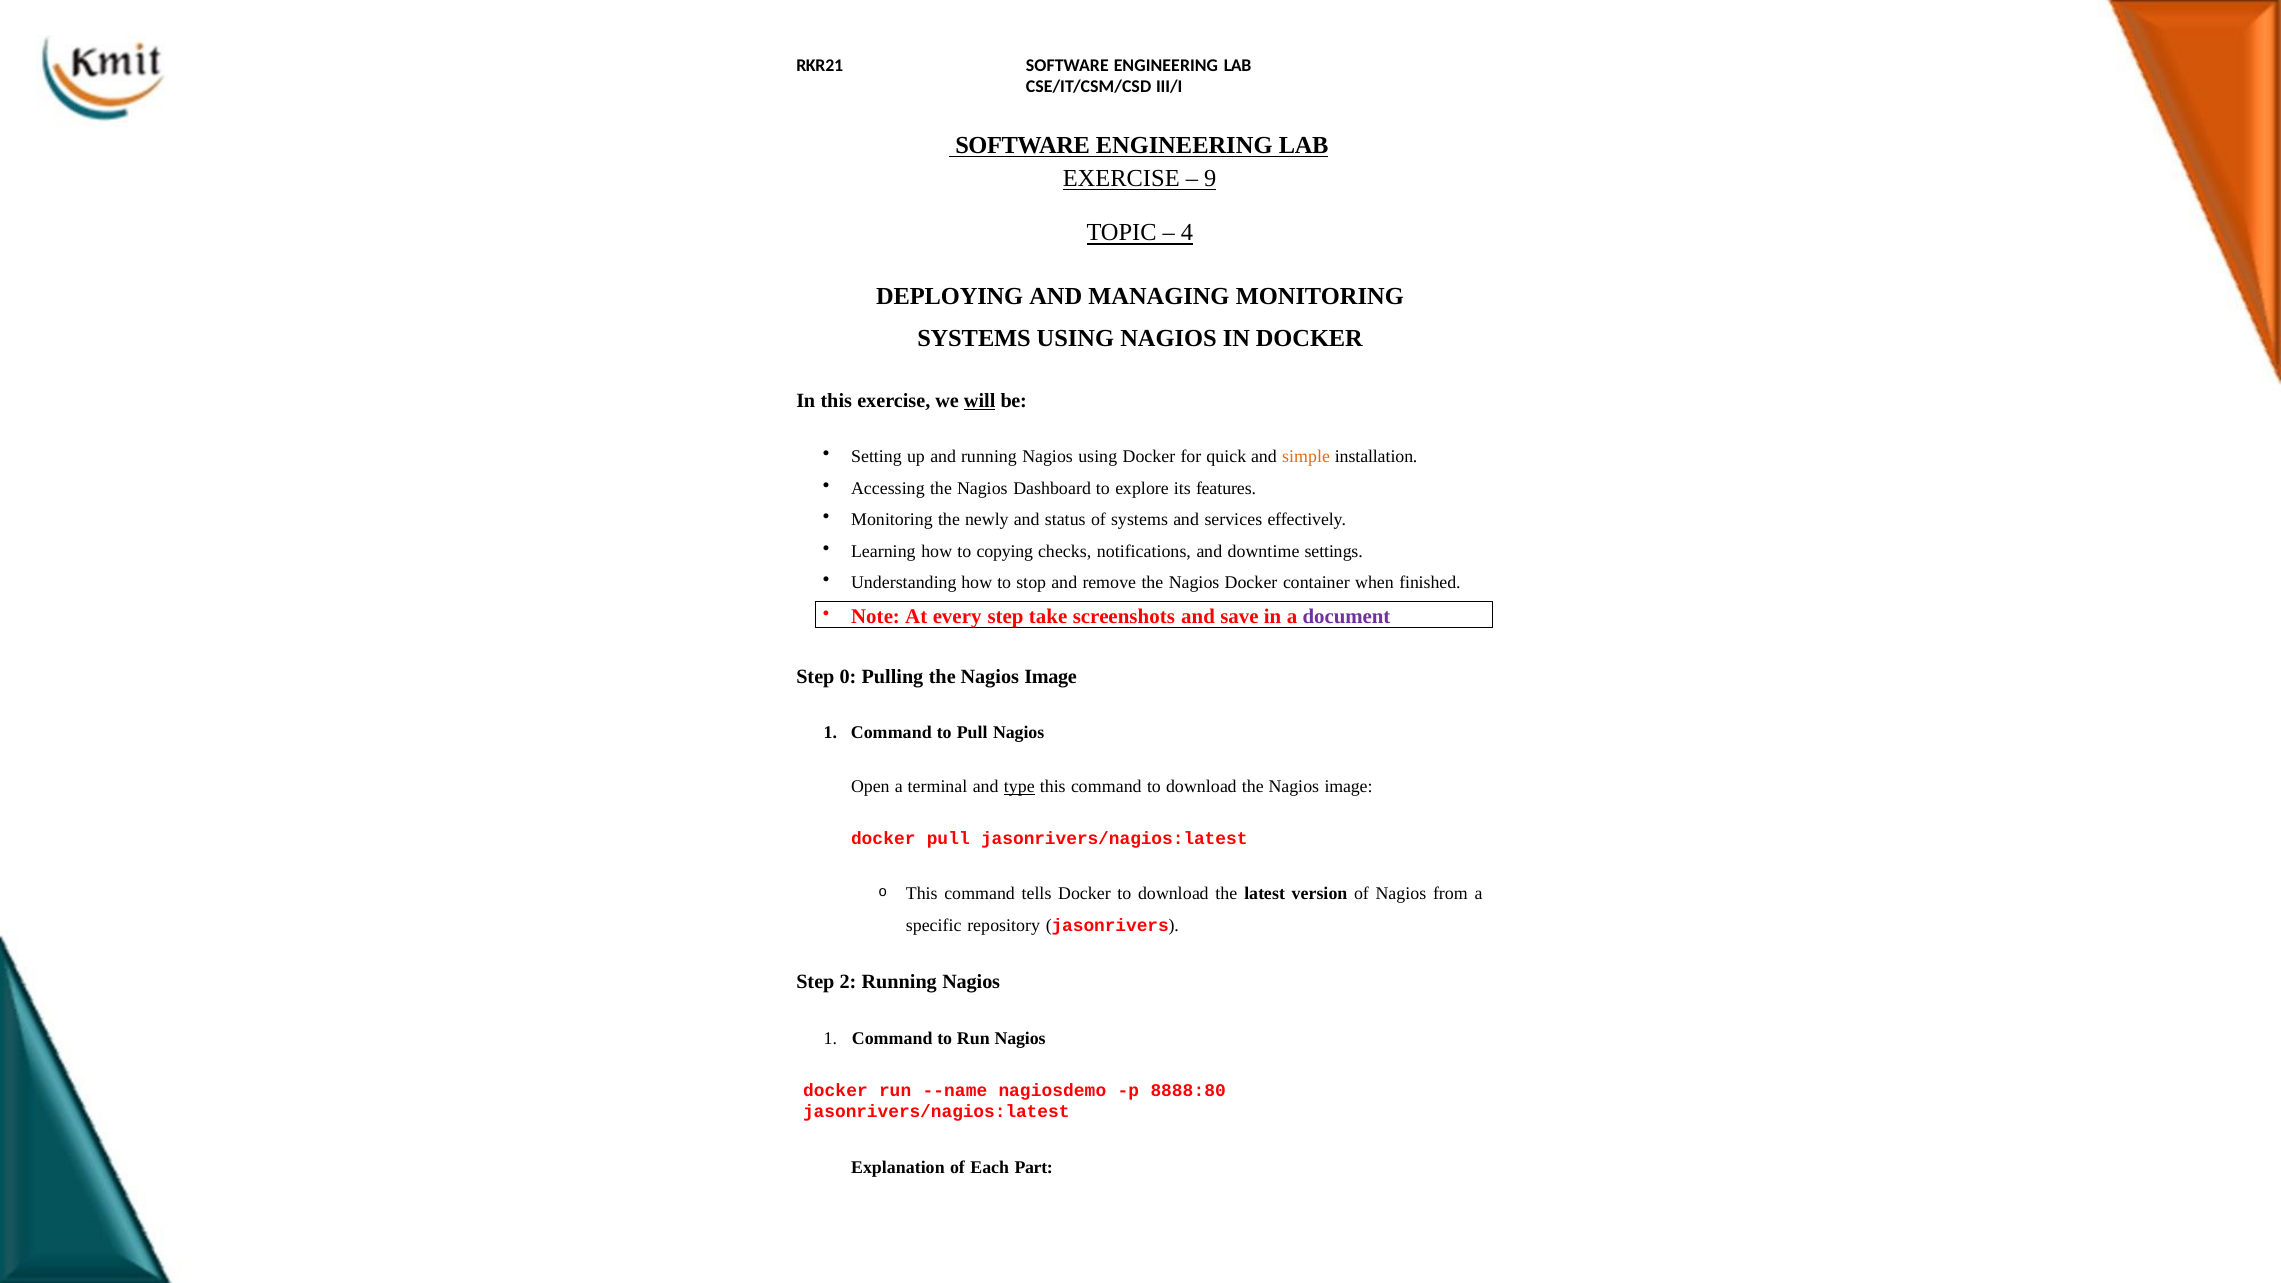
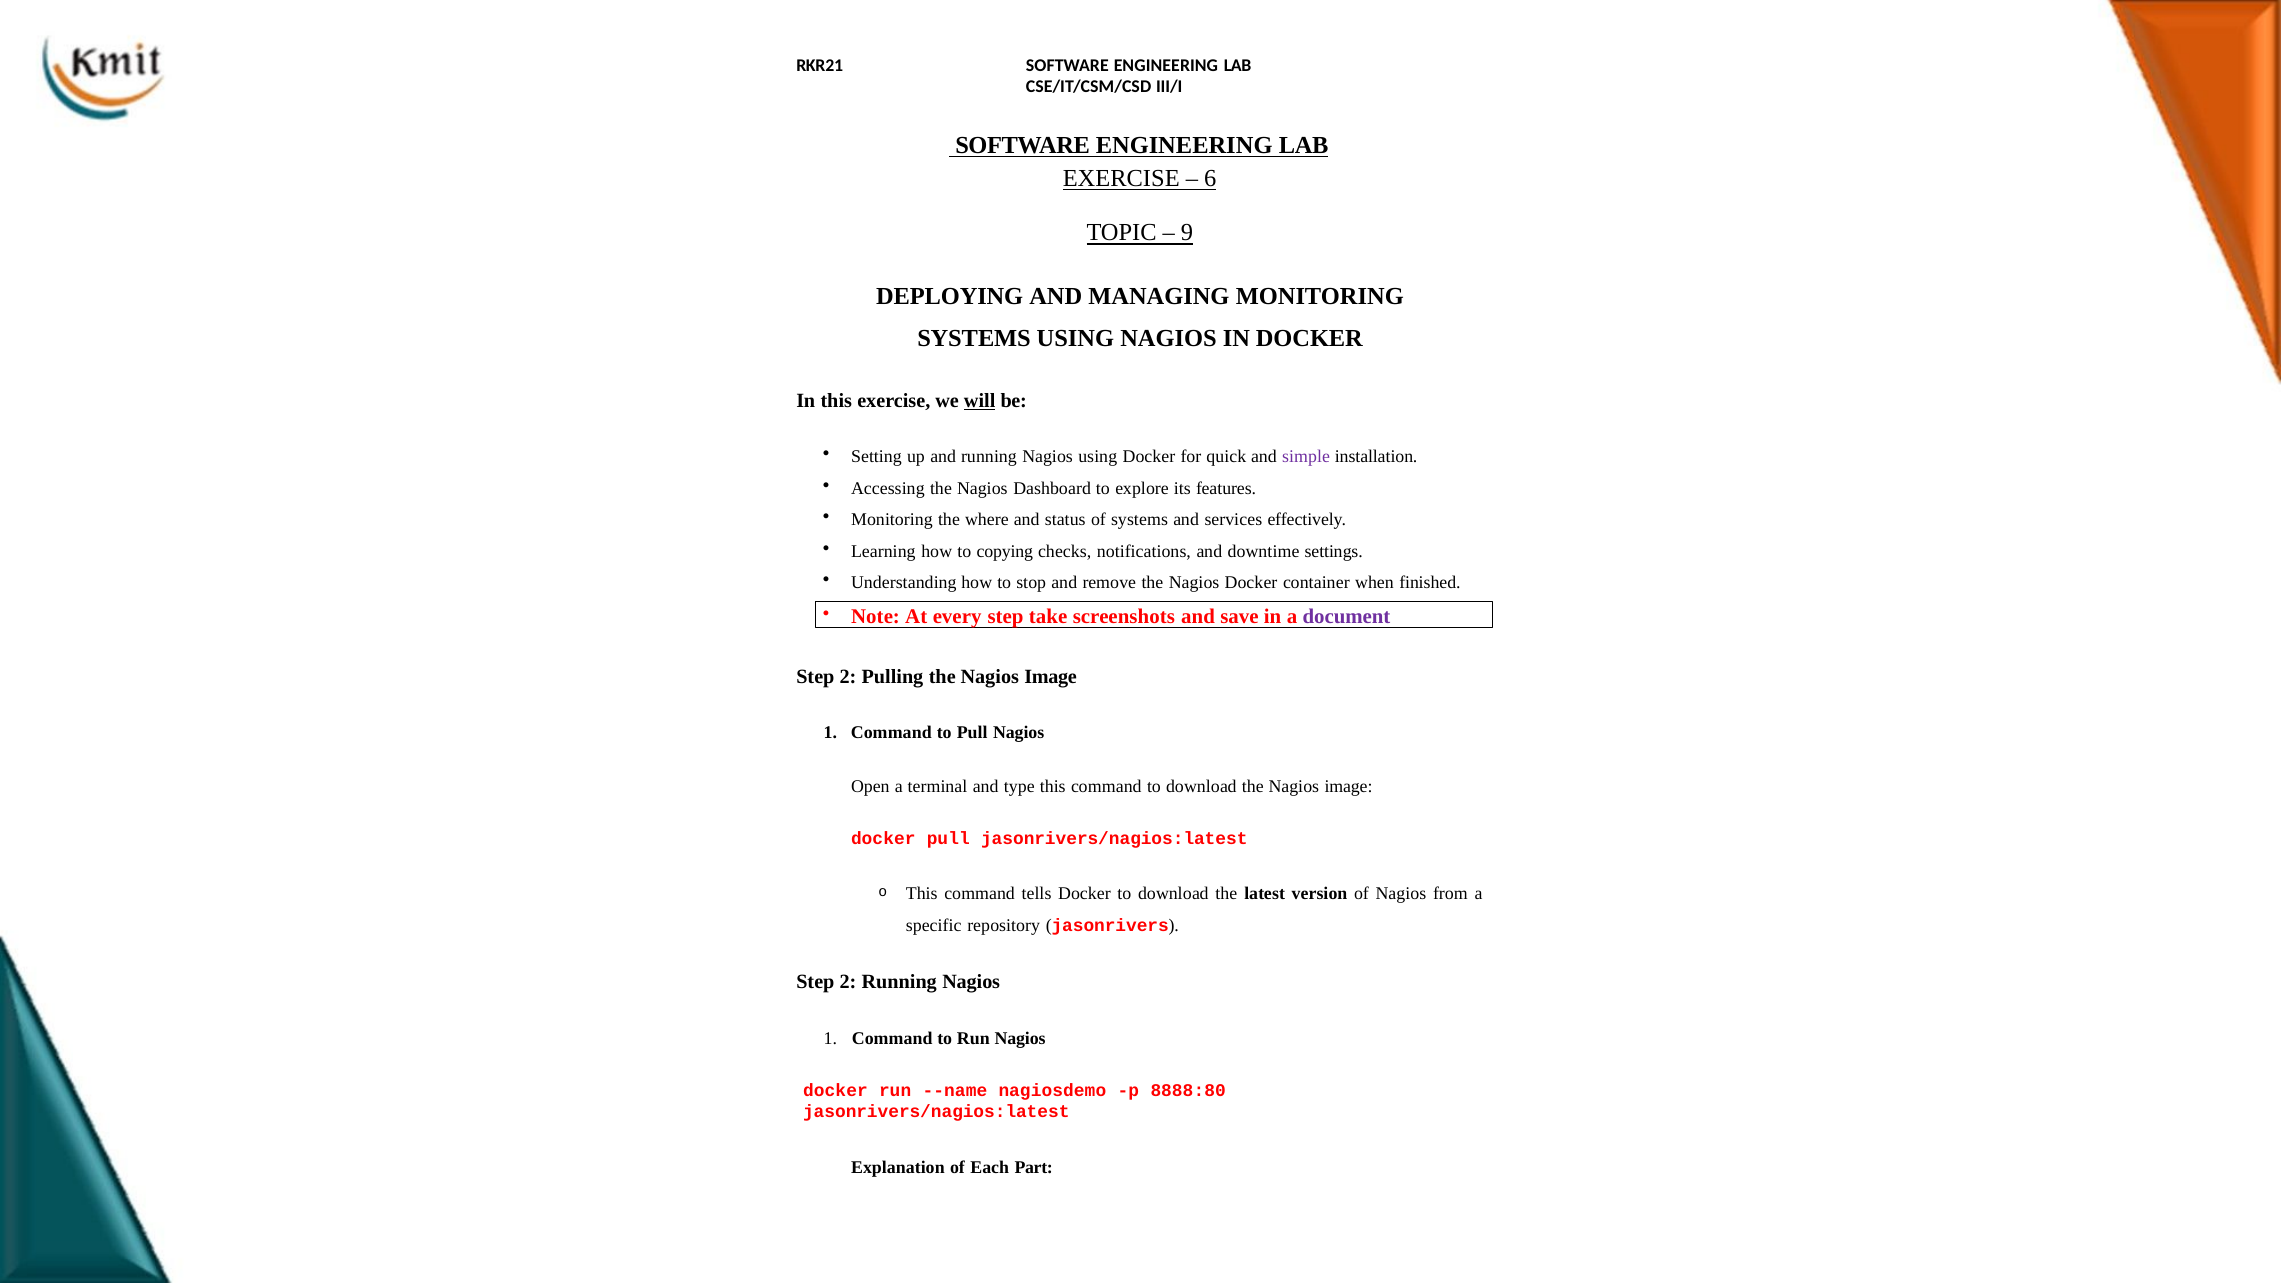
9: 9 -> 6 (1210, 179)
4: 4 -> 9 (1187, 233)
simple colour: orange -> purple (1306, 457)
newly: newly -> where (987, 520)
0: 0 -> 2 (848, 677)
type underline: present -> none (1019, 787)
